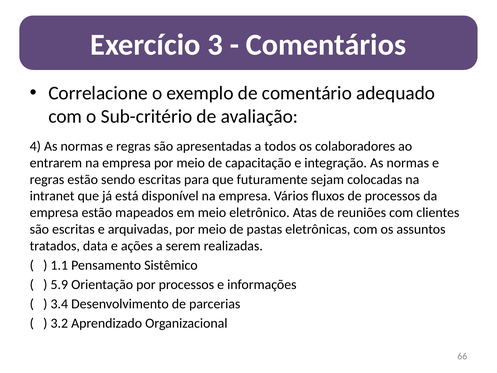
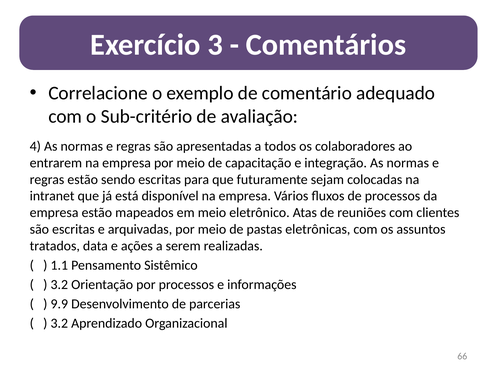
5.9: 5.9 -> 3.2 (59, 284)
3.4: 3.4 -> 9.9 (59, 304)
